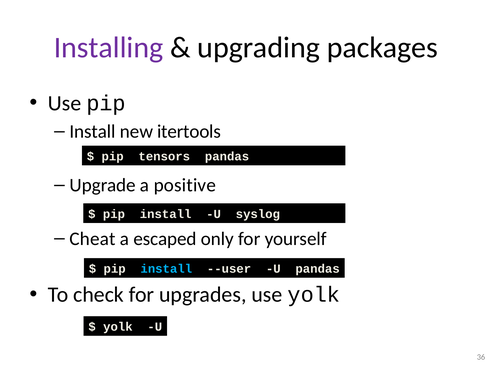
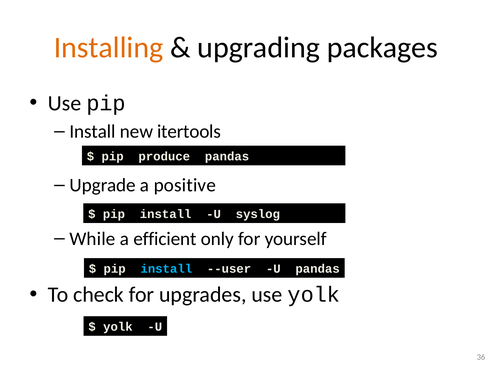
Installing colour: purple -> orange (109, 48)
tensors: tensors -> produce (164, 156)
Cheat: Cheat -> While (92, 239)
escaped: escaped -> efficient (165, 239)
